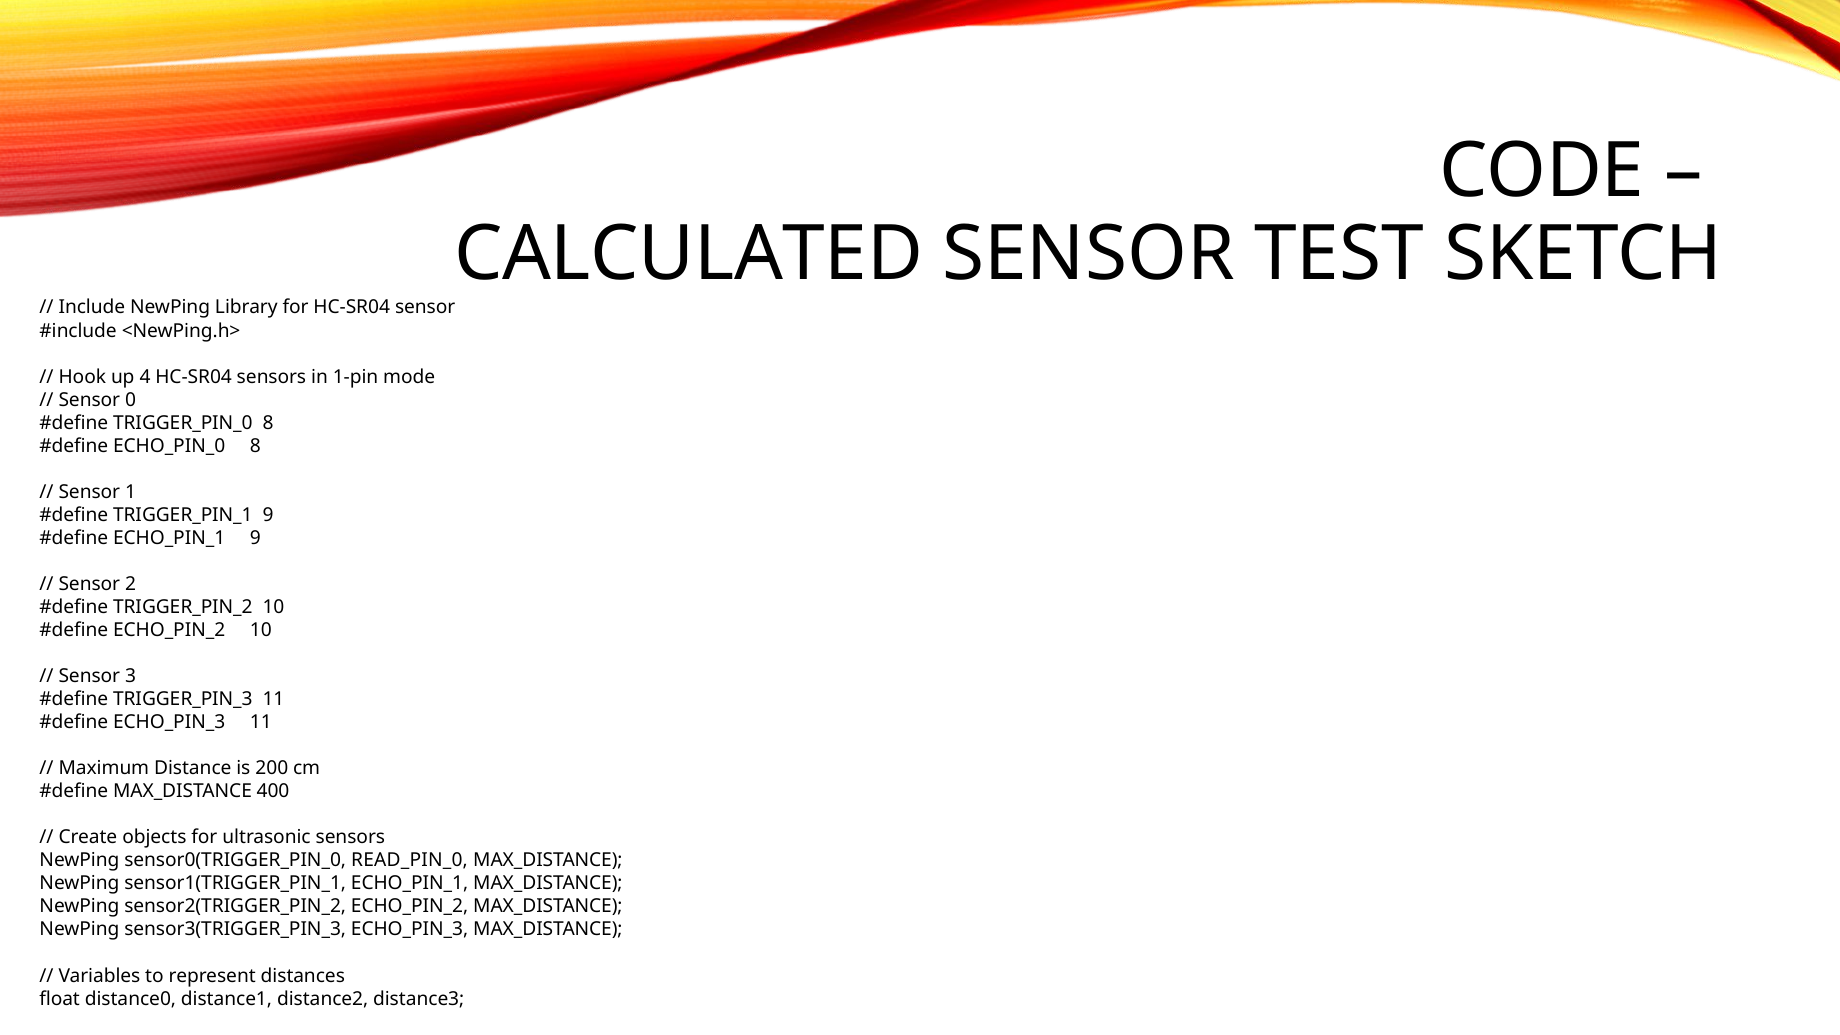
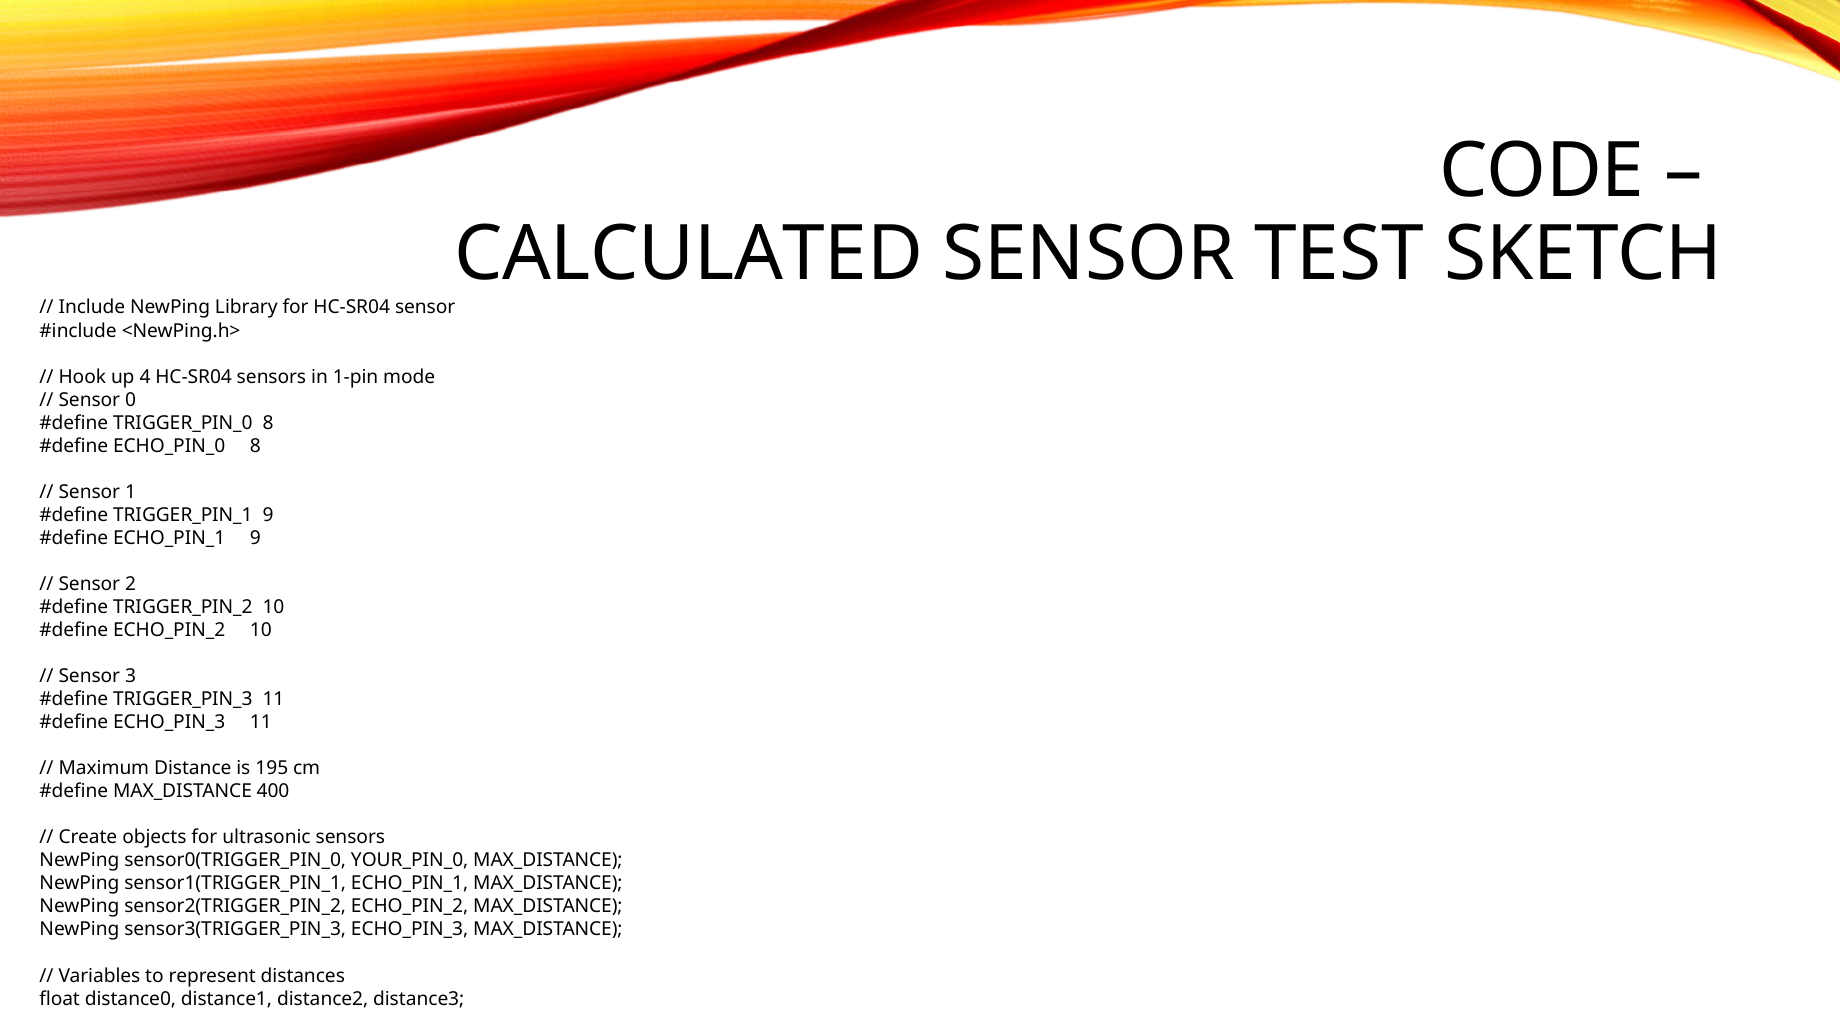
200: 200 -> 195 (272, 768)
READ_PIN_0: READ_PIN_0 -> YOUR_PIN_0 (410, 861)
